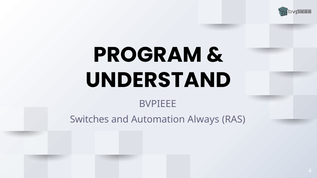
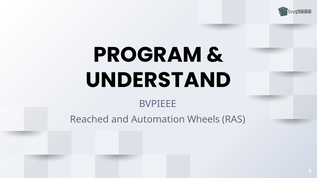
Switches: Switches -> Reached (89, 120)
Always: Always -> Wheels (203, 120)
